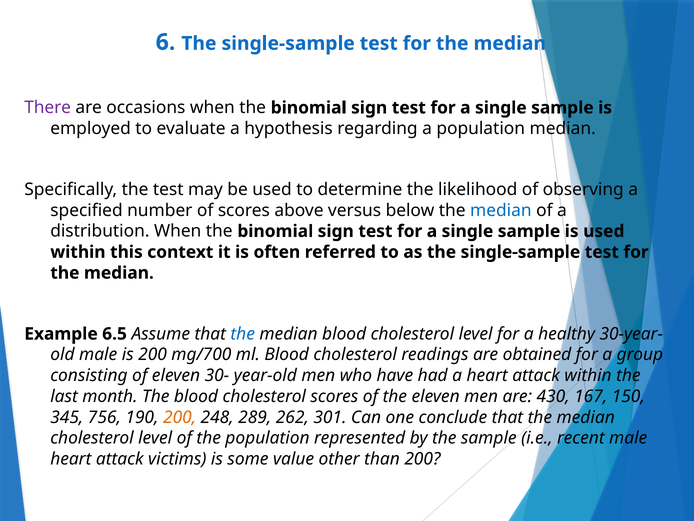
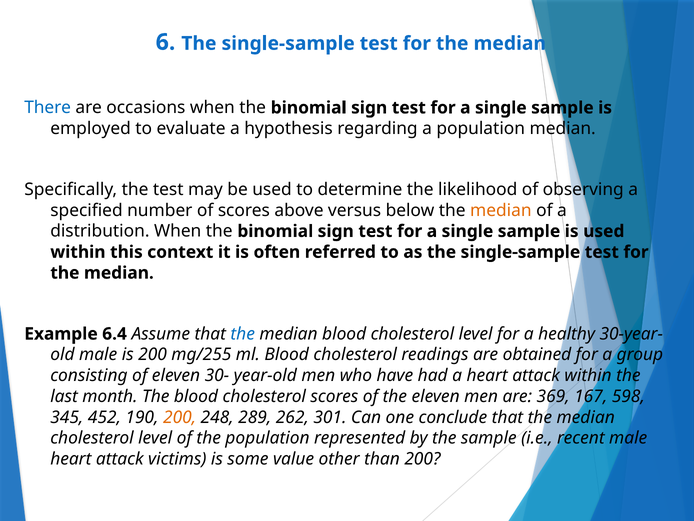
There colour: purple -> blue (48, 108)
median colour: blue -> orange (501, 210)
6.5: 6.5 -> 6.4 (115, 334)
mg/700: mg/700 -> mg/255 (201, 354)
430: 430 -> 369 (553, 396)
150: 150 -> 598 (628, 396)
756: 756 -> 452 (104, 417)
